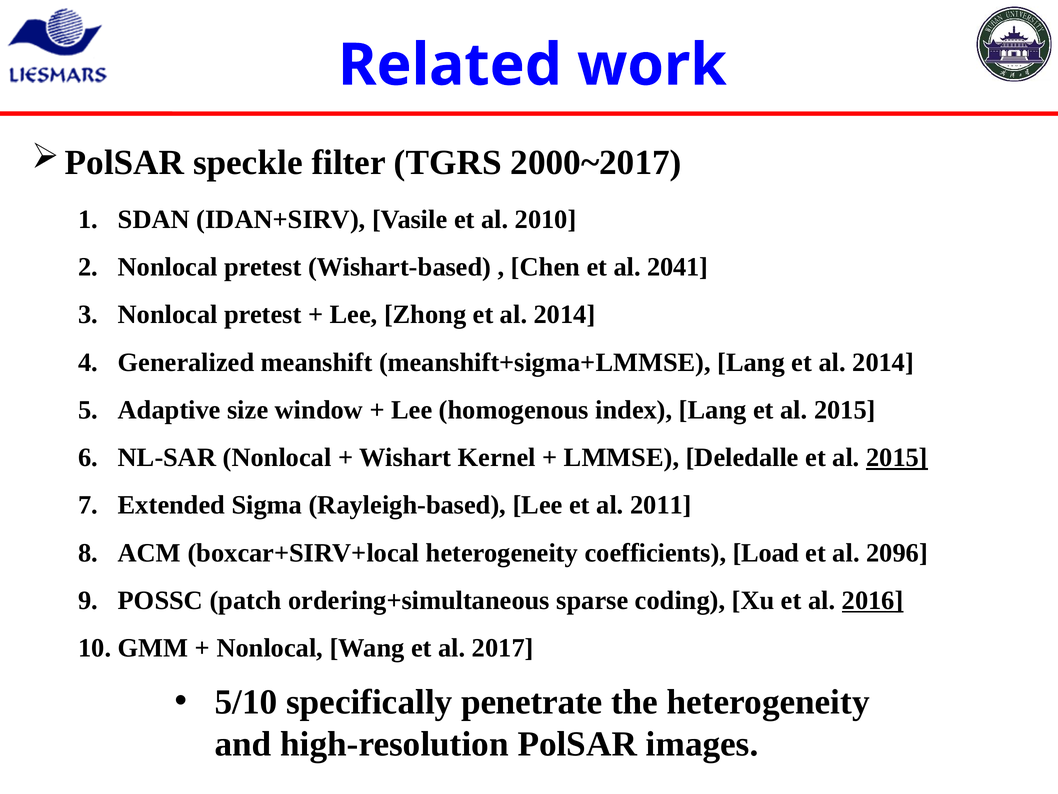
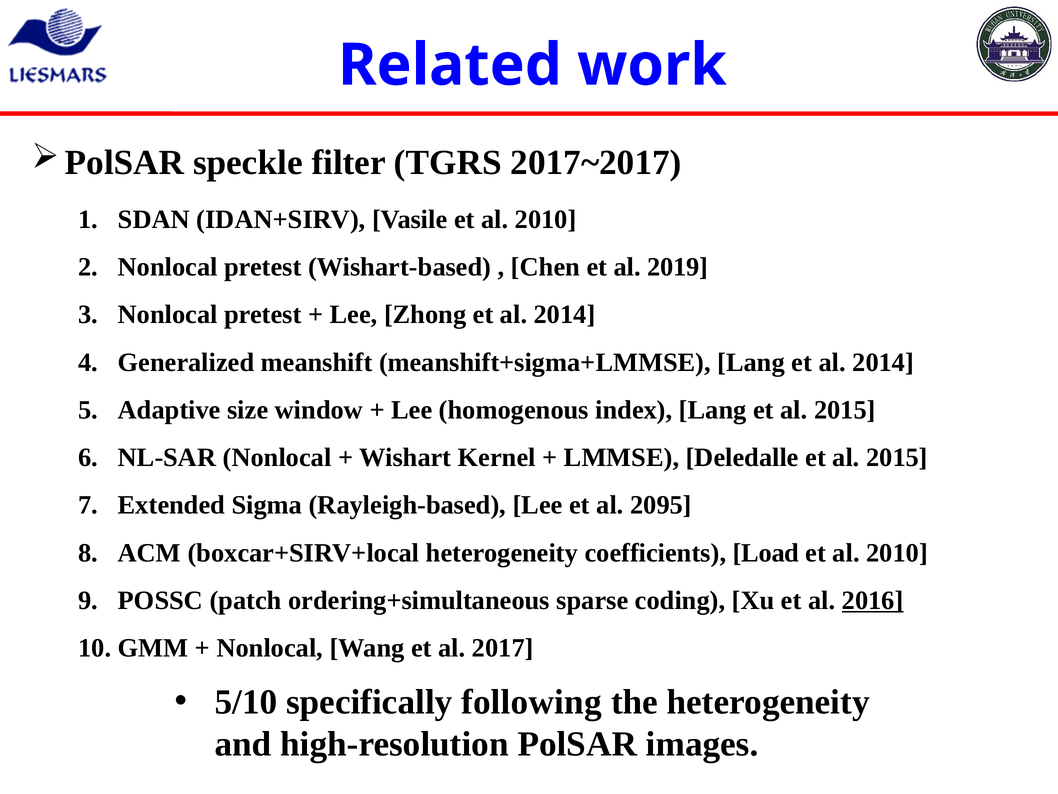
2000~2017: 2000~2017 -> 2017~2017 (596, 162)
2041: 2041 -> 2019 (678, 267)
2015 underline: present -> none (897, 457)
2011: 2011 -> 2095 (661, 505)
2096: 2096 -> 2010 (897, 553)
penetrate: penetrate -> following (531, 702)
